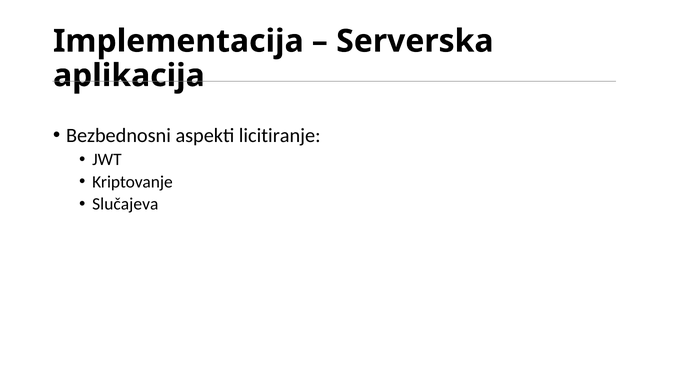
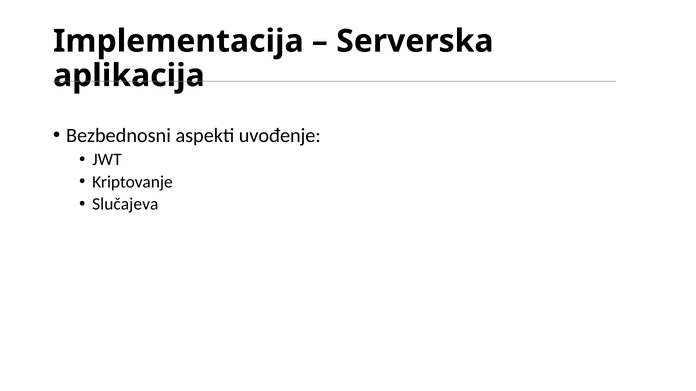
licitiranje: licitiranje -> uvođenje (280, 136)
